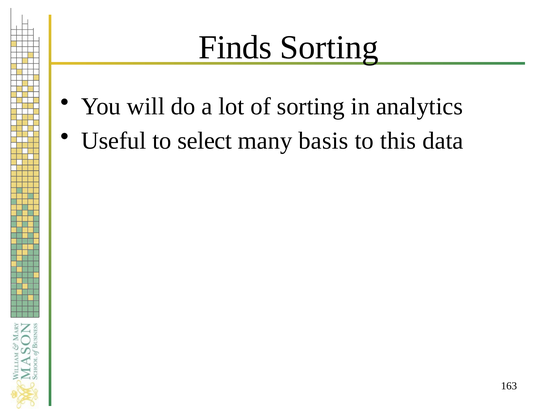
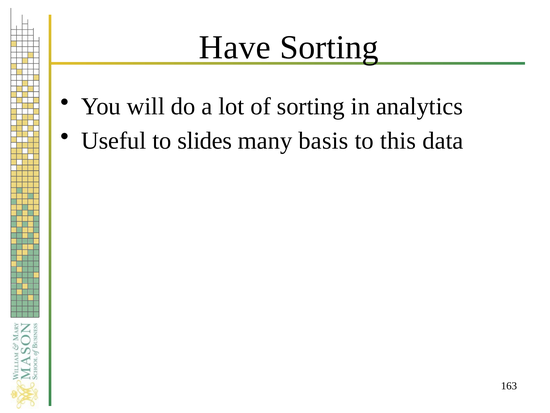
Finds: Finds -> Have (235, 47)
select: select -> slides (205, 140)
